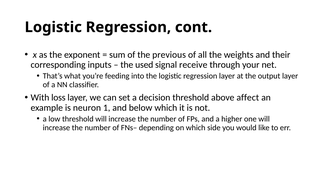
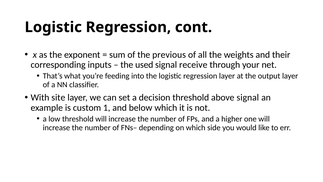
loss: loss -> site (58, 97)
above affect: affect -> signal (248, 97)
neuron: neuron -> custom (87, 108)
